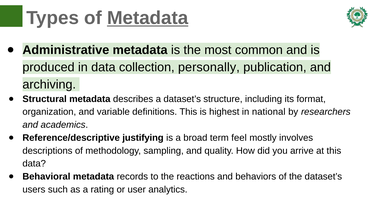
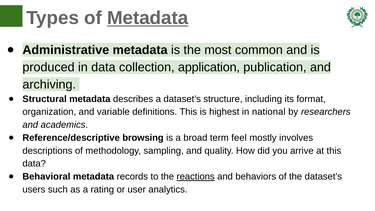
personally: personally -> application (209, 67)
justifying: justifying -> browsing (143, 138)
reactions underline: none -> present (196, 177)
